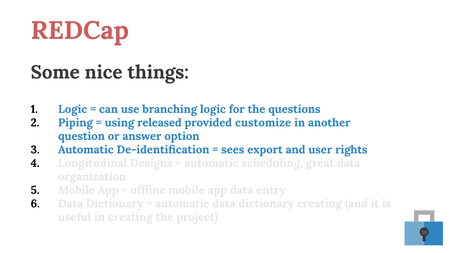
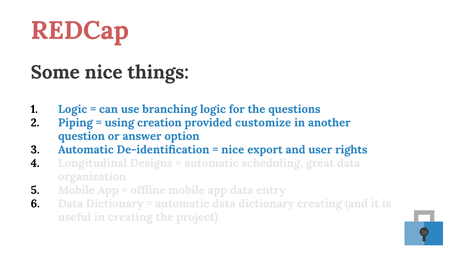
released: released -> creation (159, 123)
sees: sees -> nice (233, 150)
